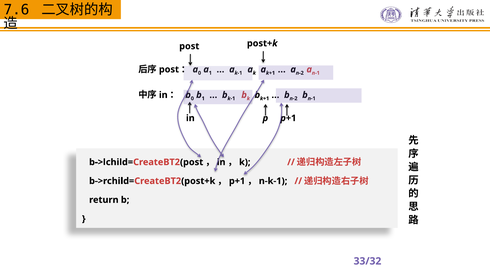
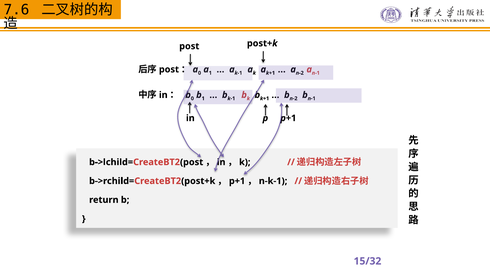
33/32: 33/32 -> 15/32 (367, 262)
